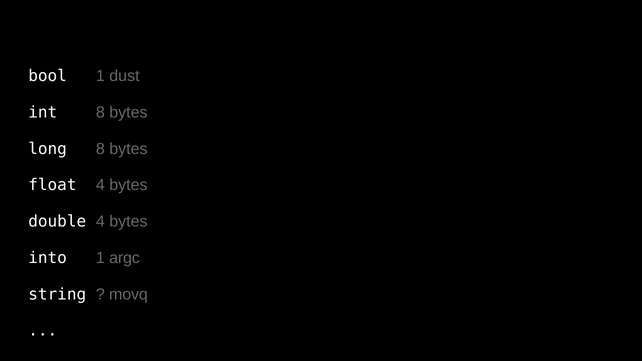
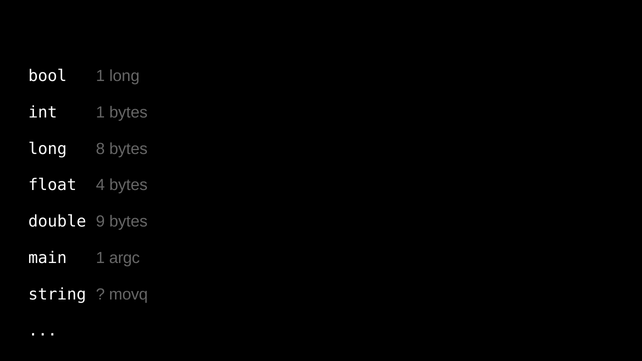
1 dust: dust -> long (124, 76)
int 8: 8 -> 1 (100, 112)
double 4: 4 -> 9 (100, 222)
into: into -> main (48, 258)
